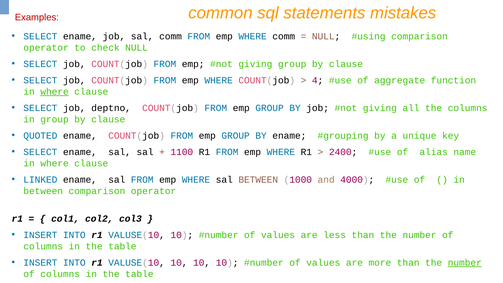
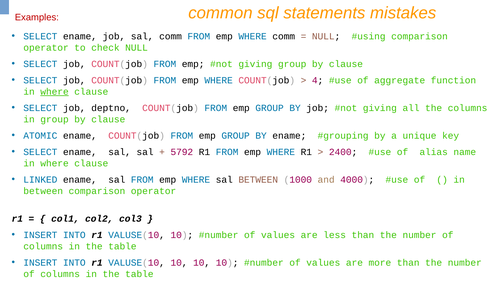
QUOTED: QUOTED -> ATOMIC (40, 136)
1100: 1100 -> 5792 (182, 152)
number underline: present -> none (465, 263)
